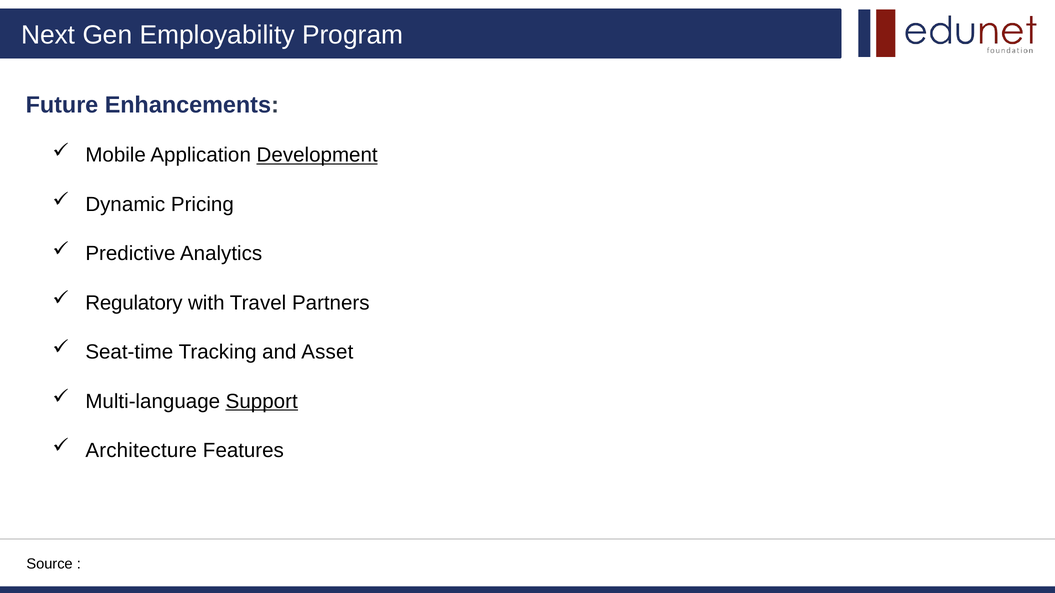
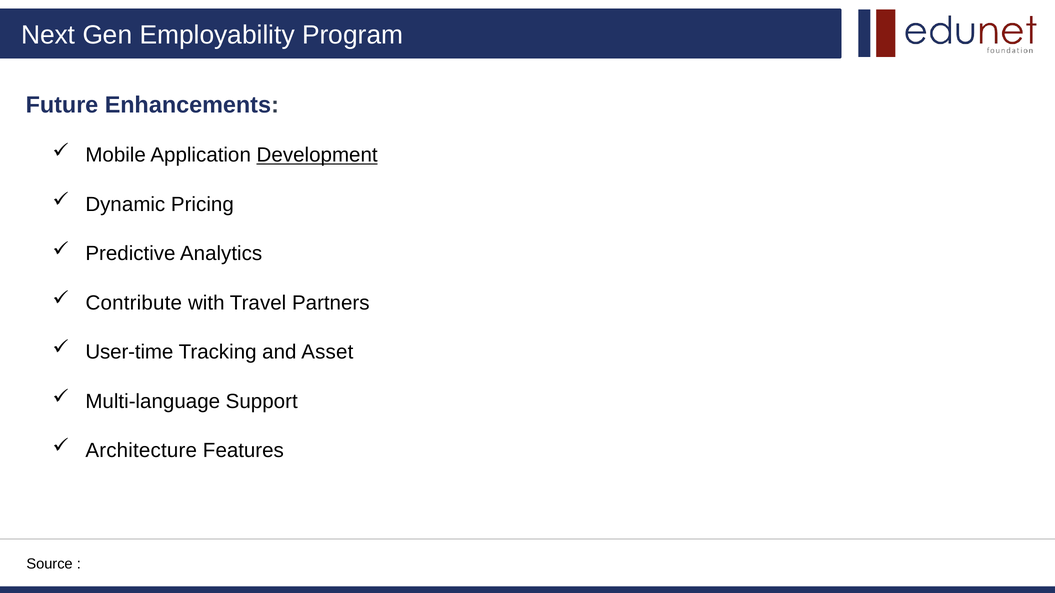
Regulatory: Regulatory -> Contribute (134, 303)
Seat-time: Seat-time -> User-time (129, 352)
Support underline: present -> none (262, 402)
